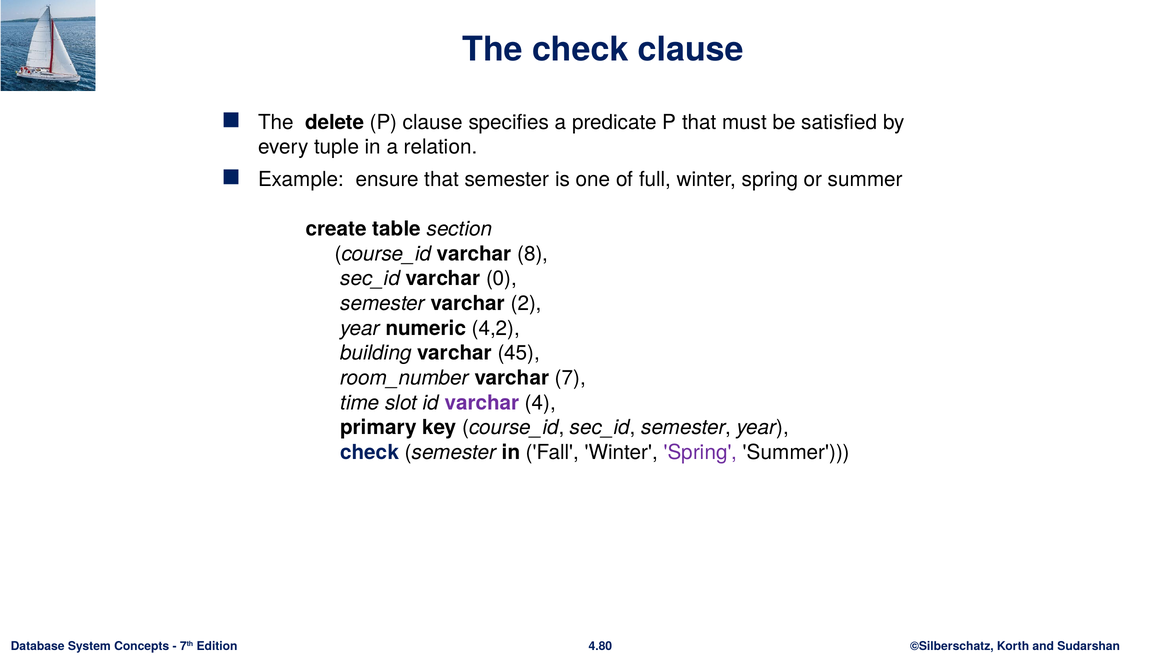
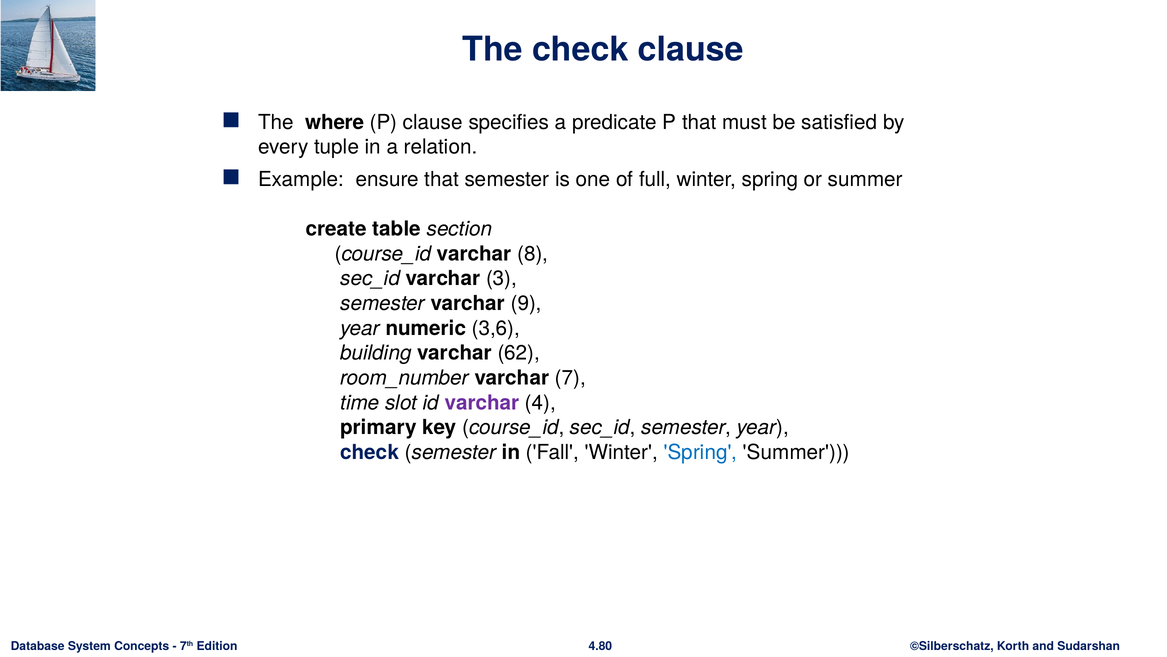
delete: delete -> where (335, 122)
0: 0 -> 3 (502, 278)
2: 2 -> 9 (526, 303)
4,2: 4,2 -> 3,6 (496, 328)
45: 45 -> 62 (519, 353)
Spring colour: purple -> blue (700, 452)
